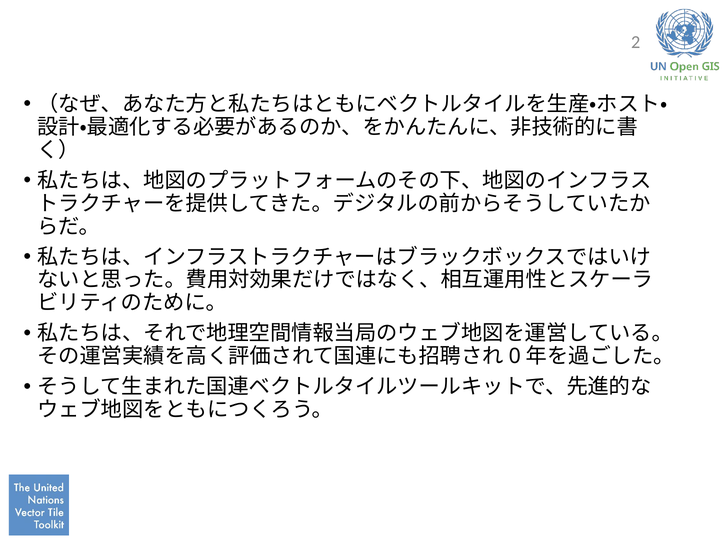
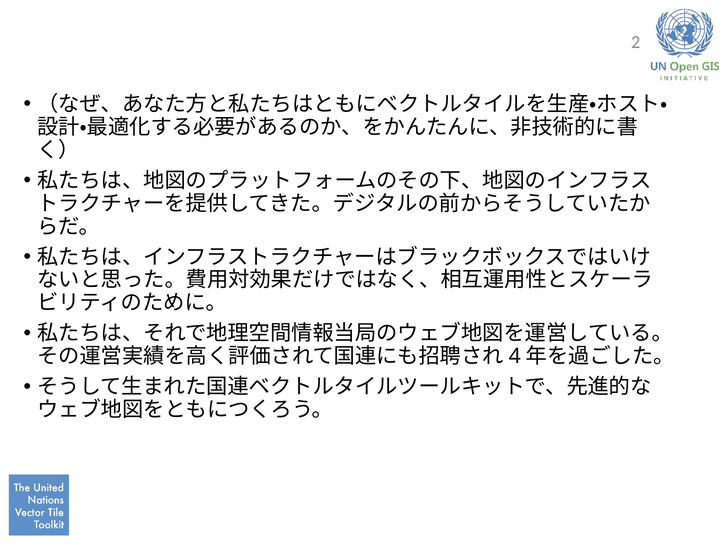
0: 0 -> 4 (515, 356)
